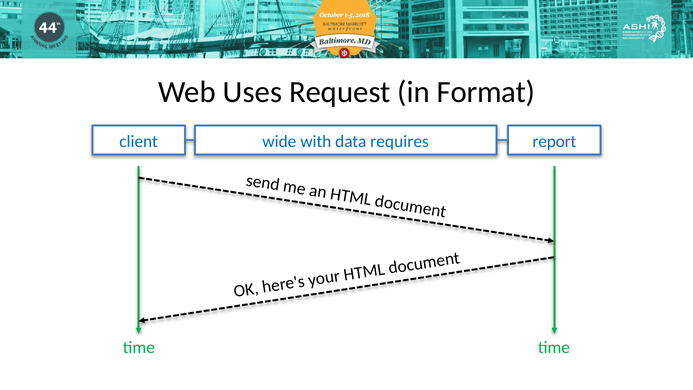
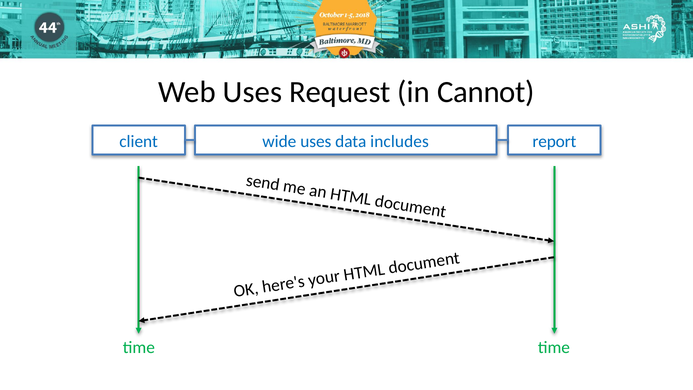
Format: Format -> Cannot (486, 92)
wide with: with -> uses (316, 141)
requires: requires -> includes (400, 141)
